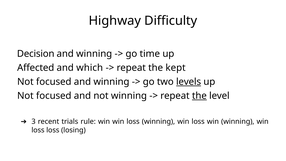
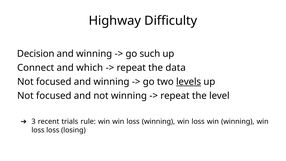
time: time -> such (150, 54)
Affected: Affected -> Connect (36, 68)
kept: kept -> data (176, 68)
the underline: present -> none (199, 96)
